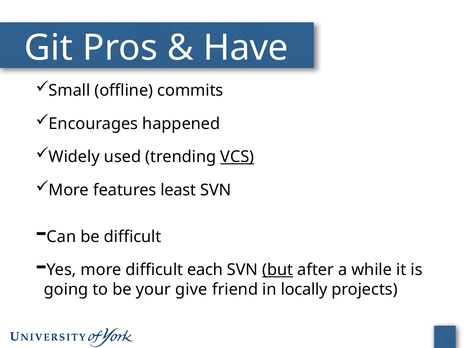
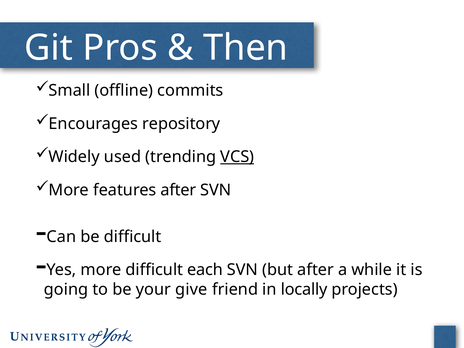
Have: Have -> Then (246, 48)
happened: happened -> repository (181, 124)
features least: least -> after (178, 190)
but underline: present -> none (278, 270)
